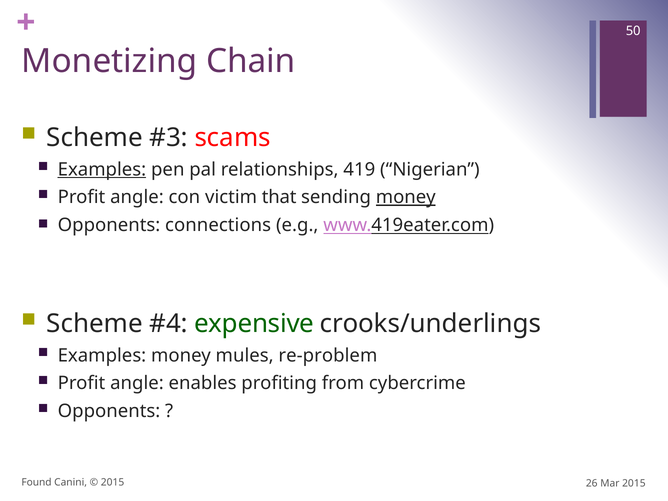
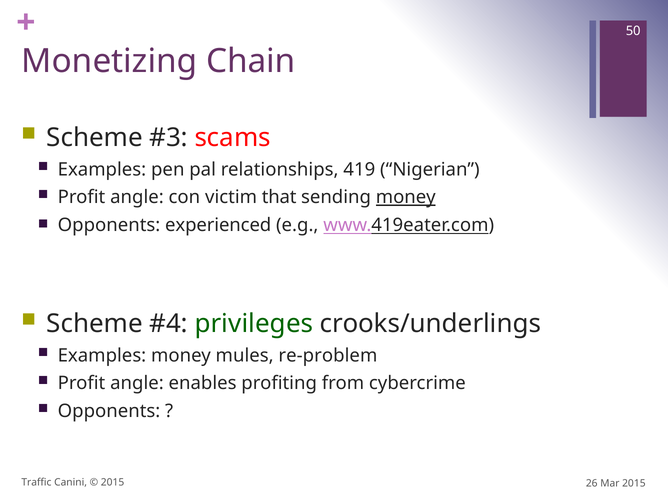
Examples underline: present -> none (102, 169)
connections: connections -> experienced (218, 225)
expensive: expensive -> privileges (254, 324)
Found: Found -> Traffic (36, 482)
